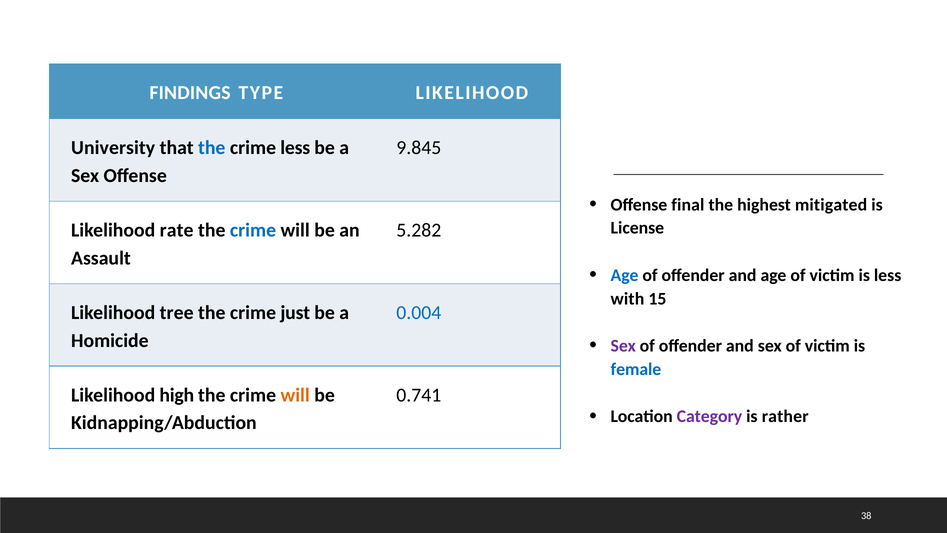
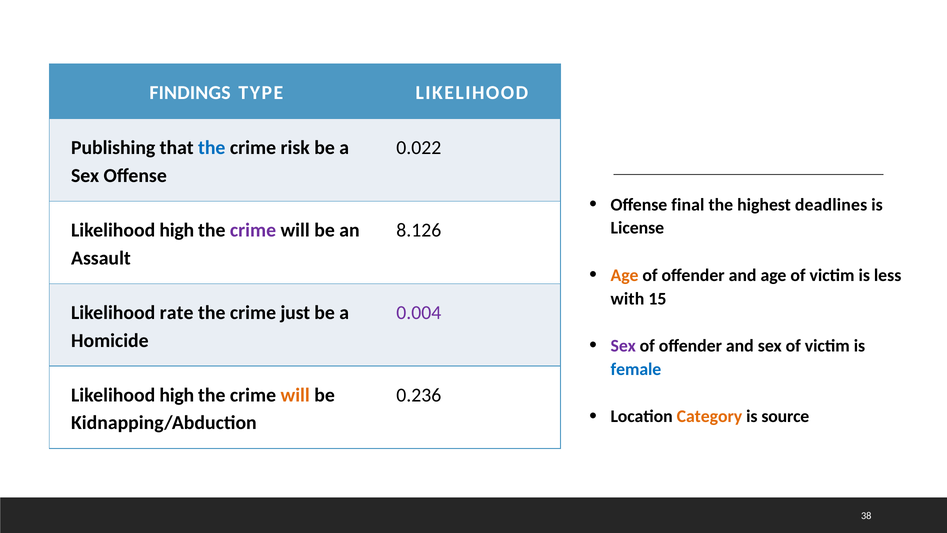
University: University -> Publishing (113, 148)
crime less: less -> risk (295, 148)
9.845: 9.845 -> 0.022 (419, 148)
mitigated: mitigated -> deadlines (831, 205)
rate: rate -> high (177, 230)
crime colour: blue -> purple (253, 230)
5.282: 5.282 -> 8.126 (419, 230)
Age colour: blue -> orange (625, 275)
tree: tree -> rate (177, 313)
0.004 colour: blue -> purple (419, 313)
0.741: 0.741 -> 0.236 (419, 395)
Category colour: purple -> orange (709, 416)
rather: rather -> source (785, 416)
